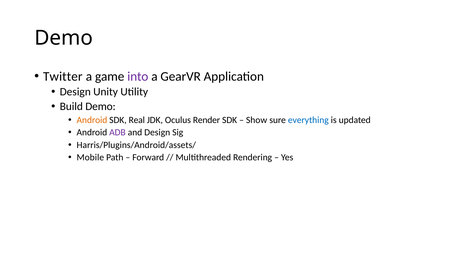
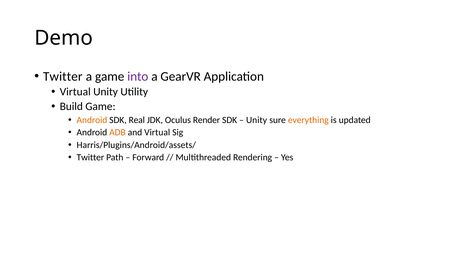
Design: Design -> Virtual (75, 92)
Build Demo: Demo -> Game (100, 106)
Show: Show -> Unity (257, 120)
everything colour: blue -> orange (308, 120)
ADB colour: purple -> orange (117, 132)
and Design: Design -> Virtual (157, 132)
Mobile: Mobile -> Twitter (90, 157)
